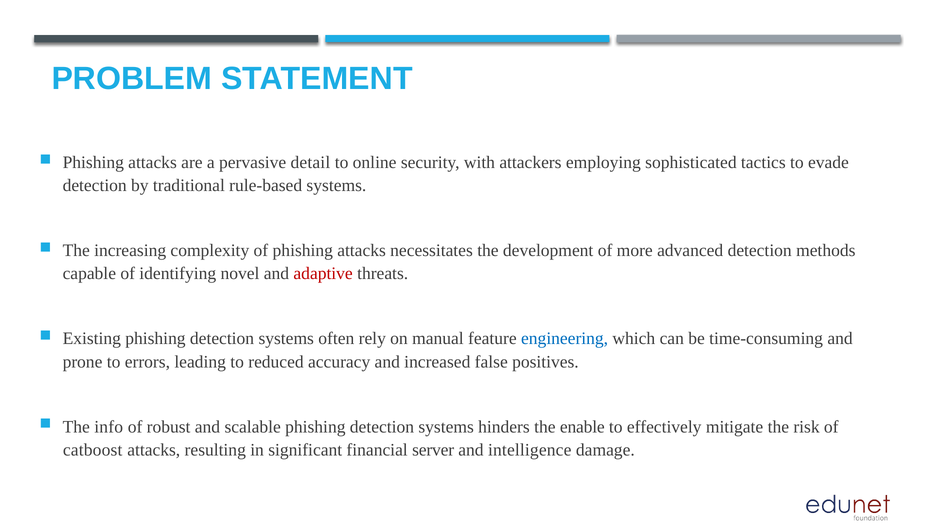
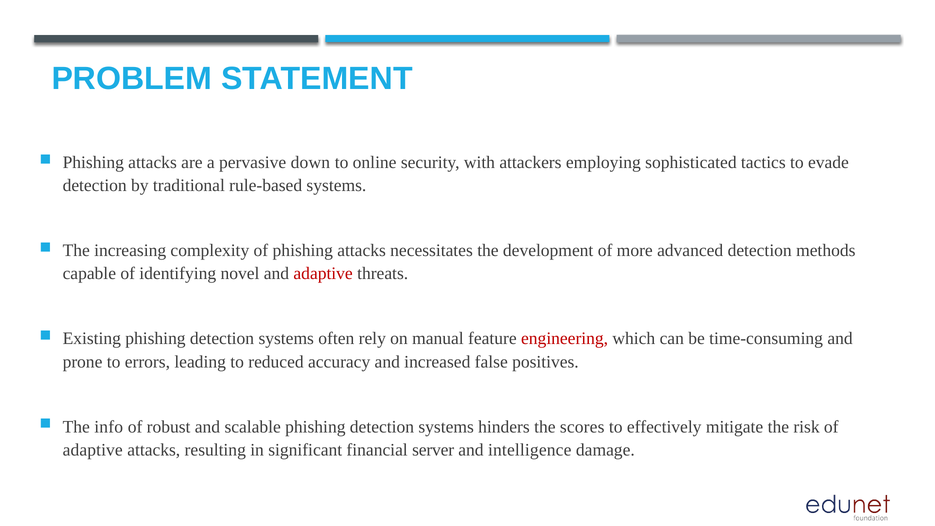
detail: detail -> down (310, 162)
engineering colour: blue -> red (565, 339)
enable: enable -> scores (582, 427)
catboost: catboost -> adaptive (93, 450)
